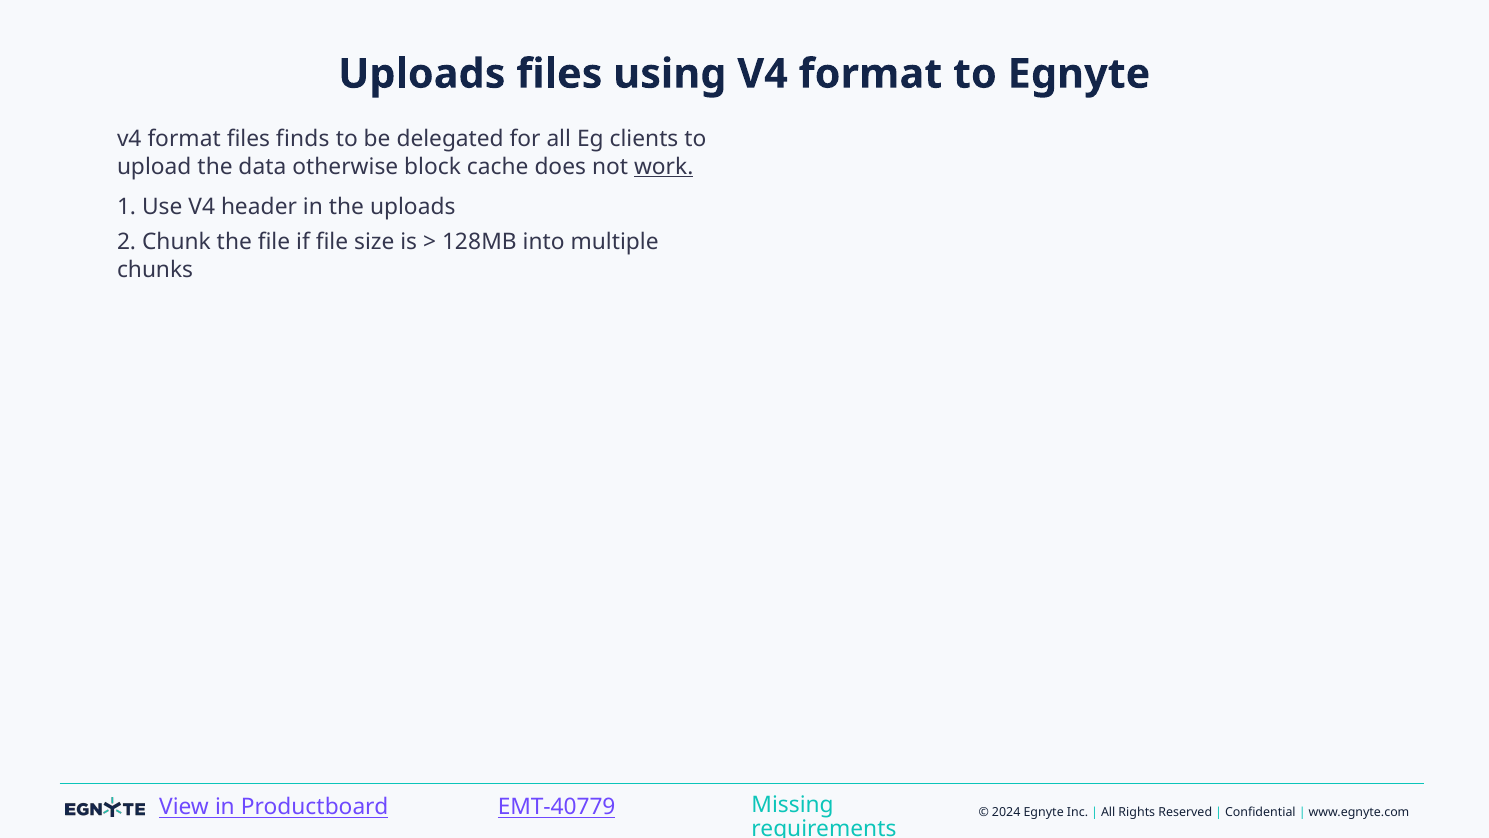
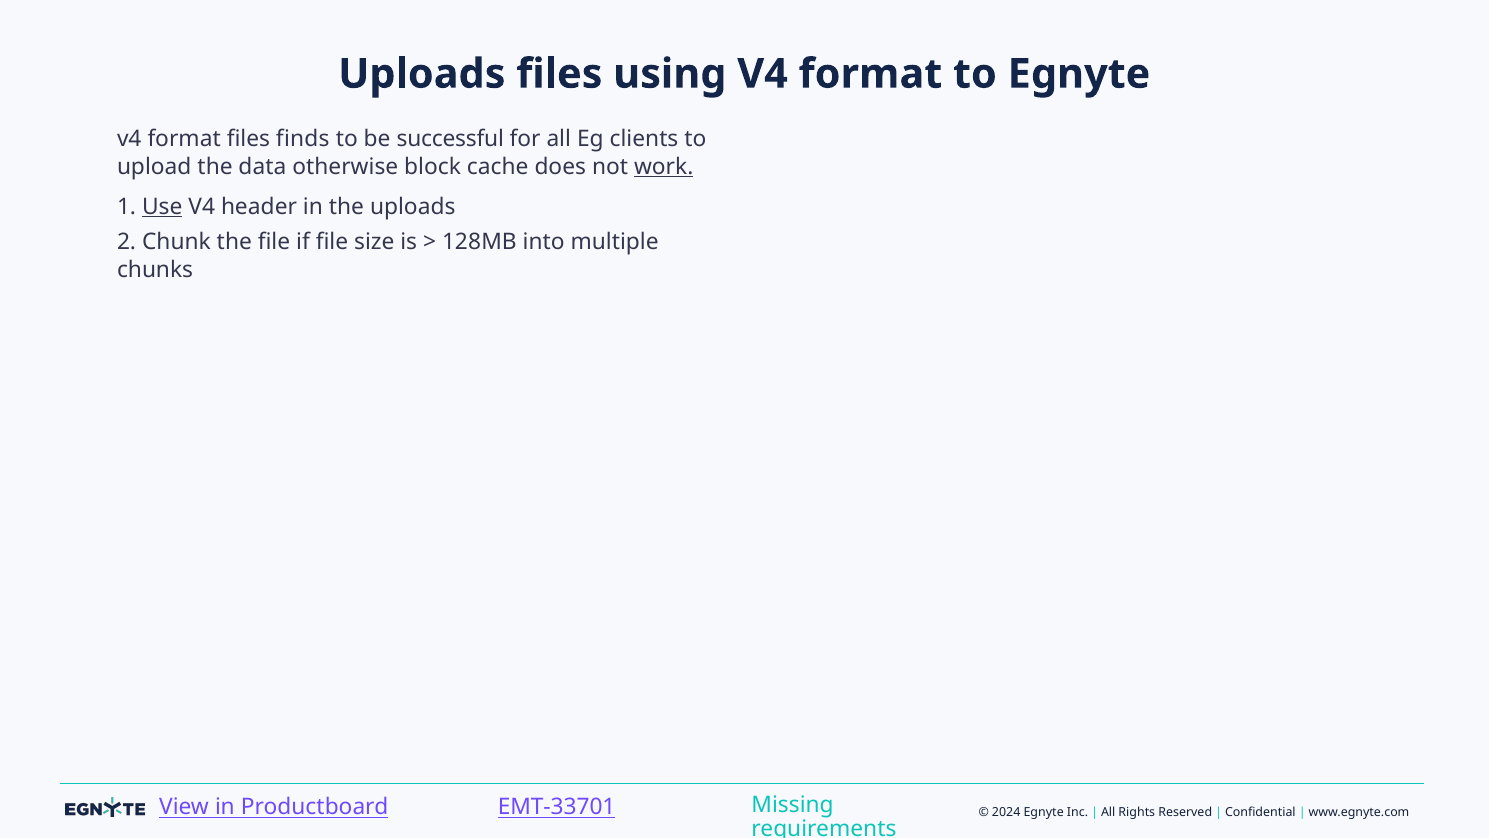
delegated: delegated -> successful (450, 139)
Use underline: none -> present (162, 206)
EMT-40779: EMT-40779 -> EMT-33701 (557, 807)
